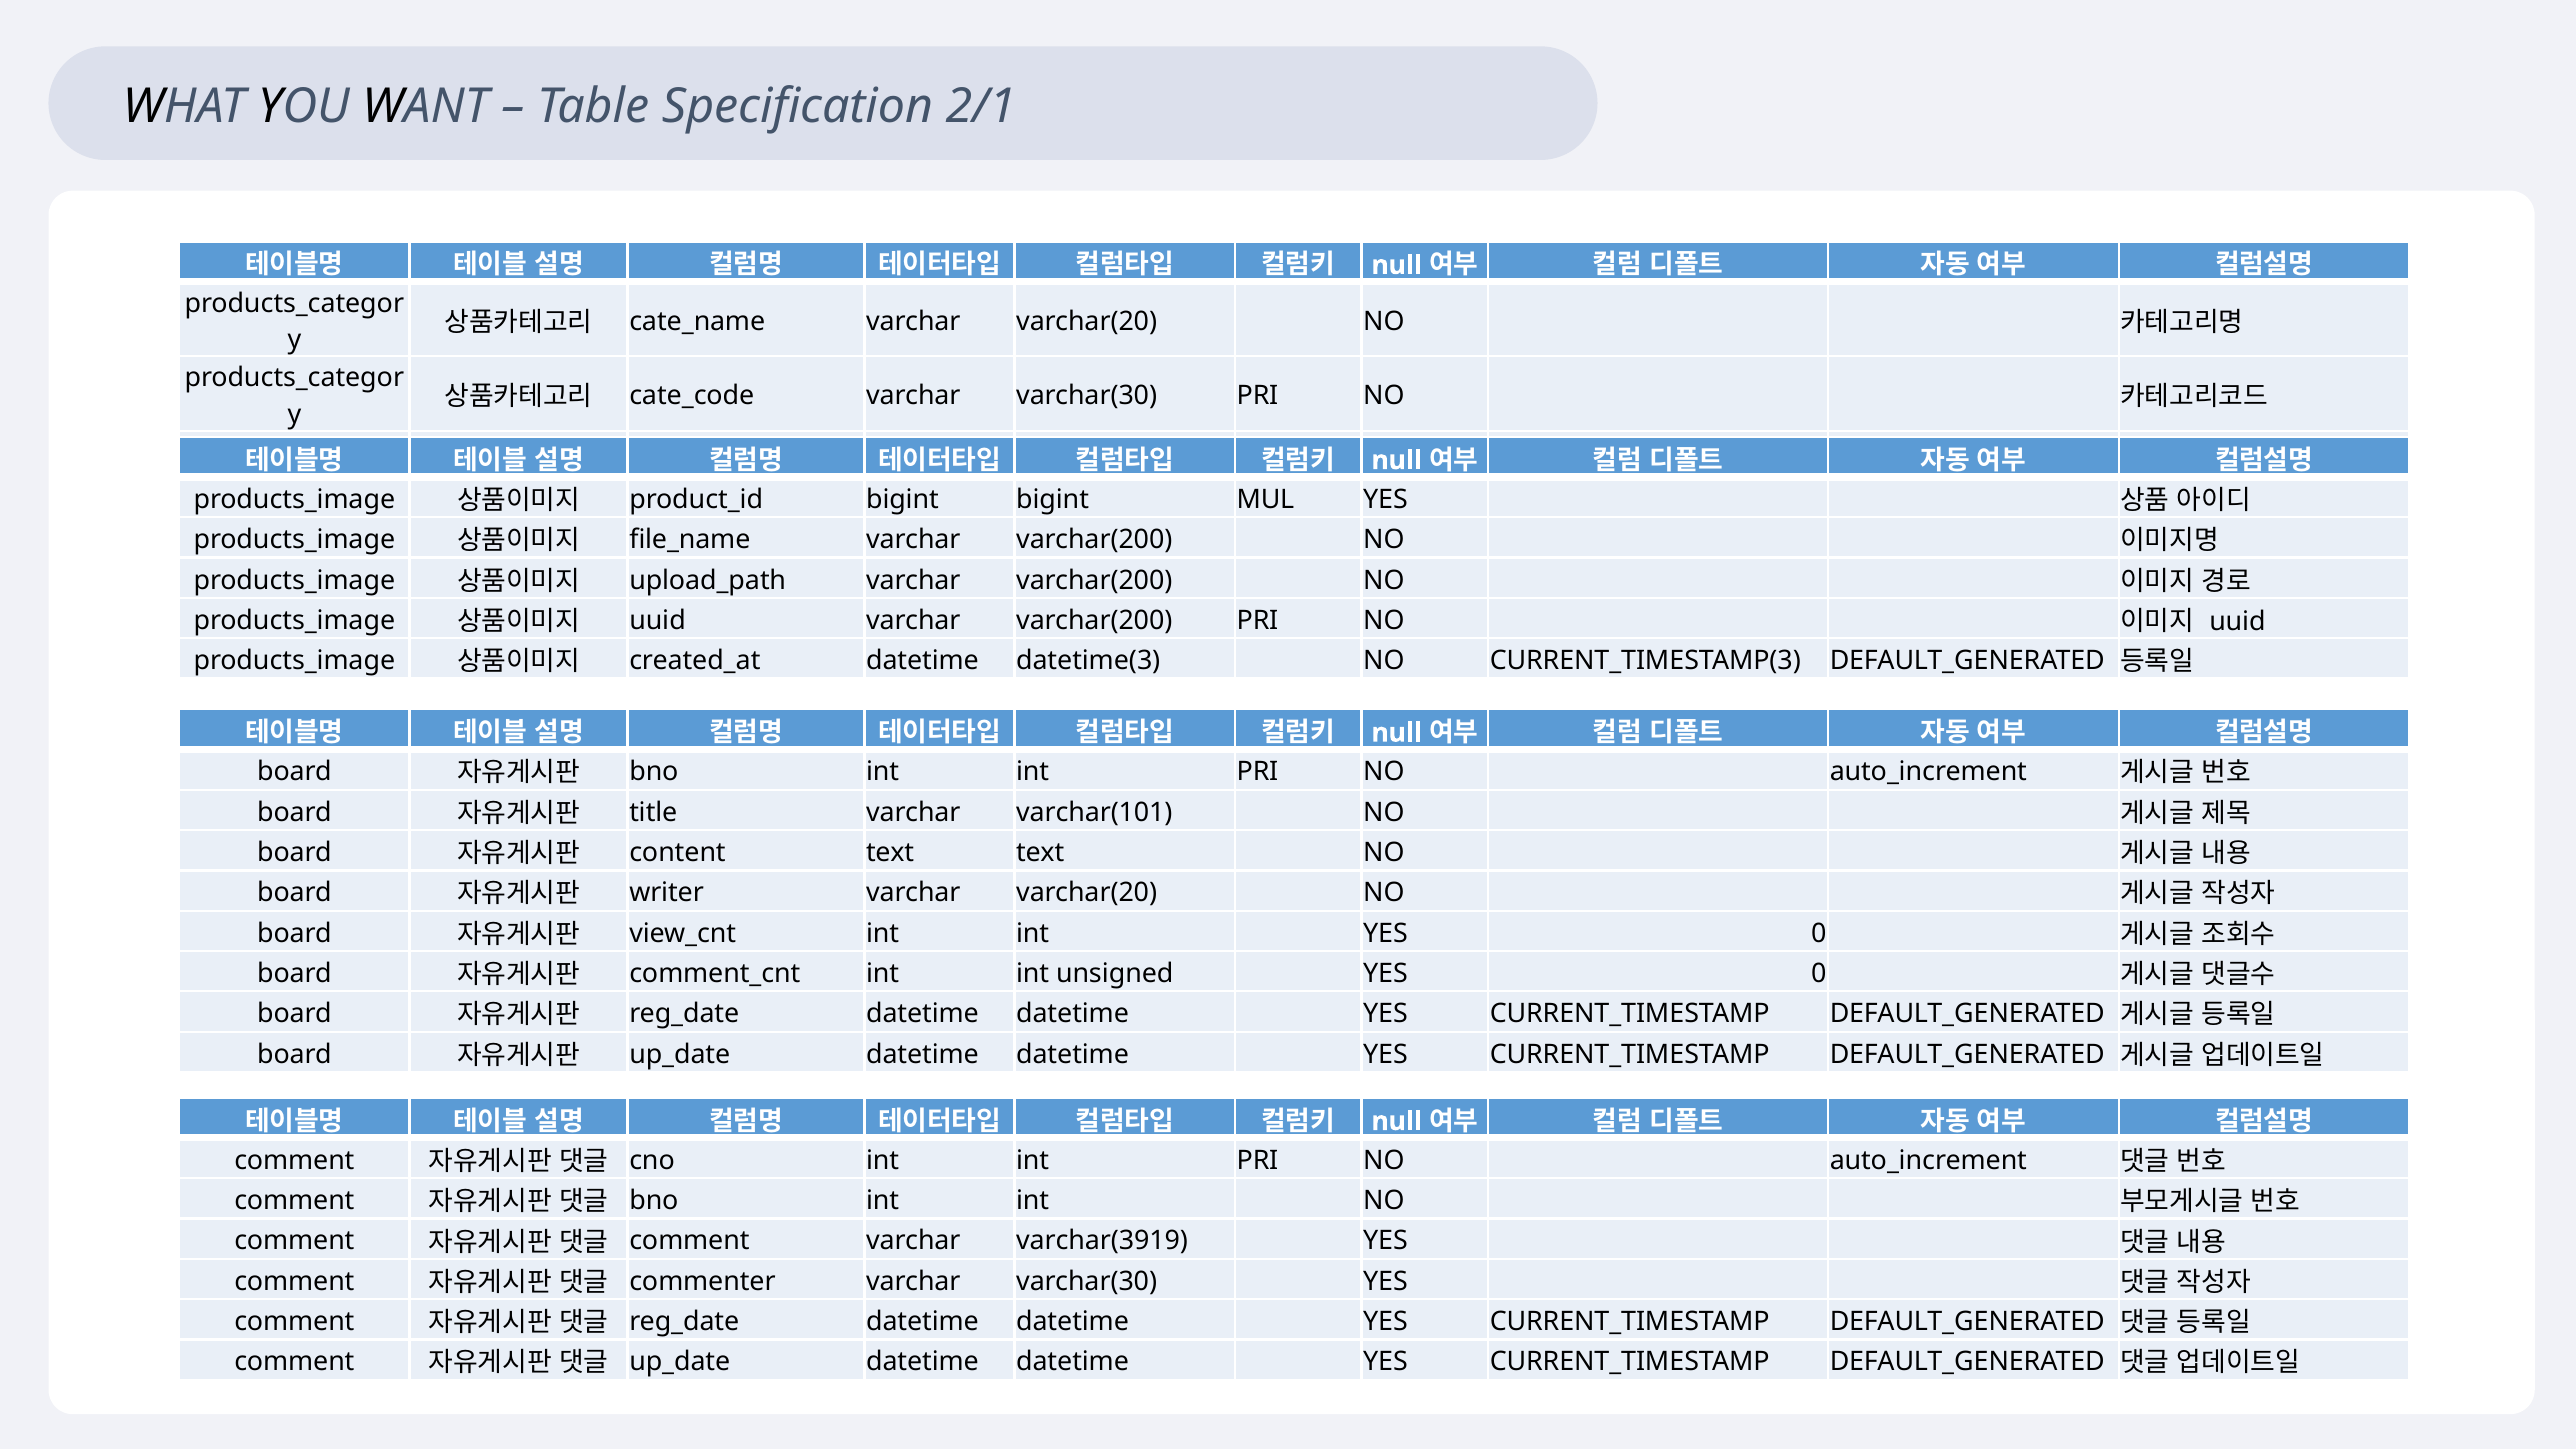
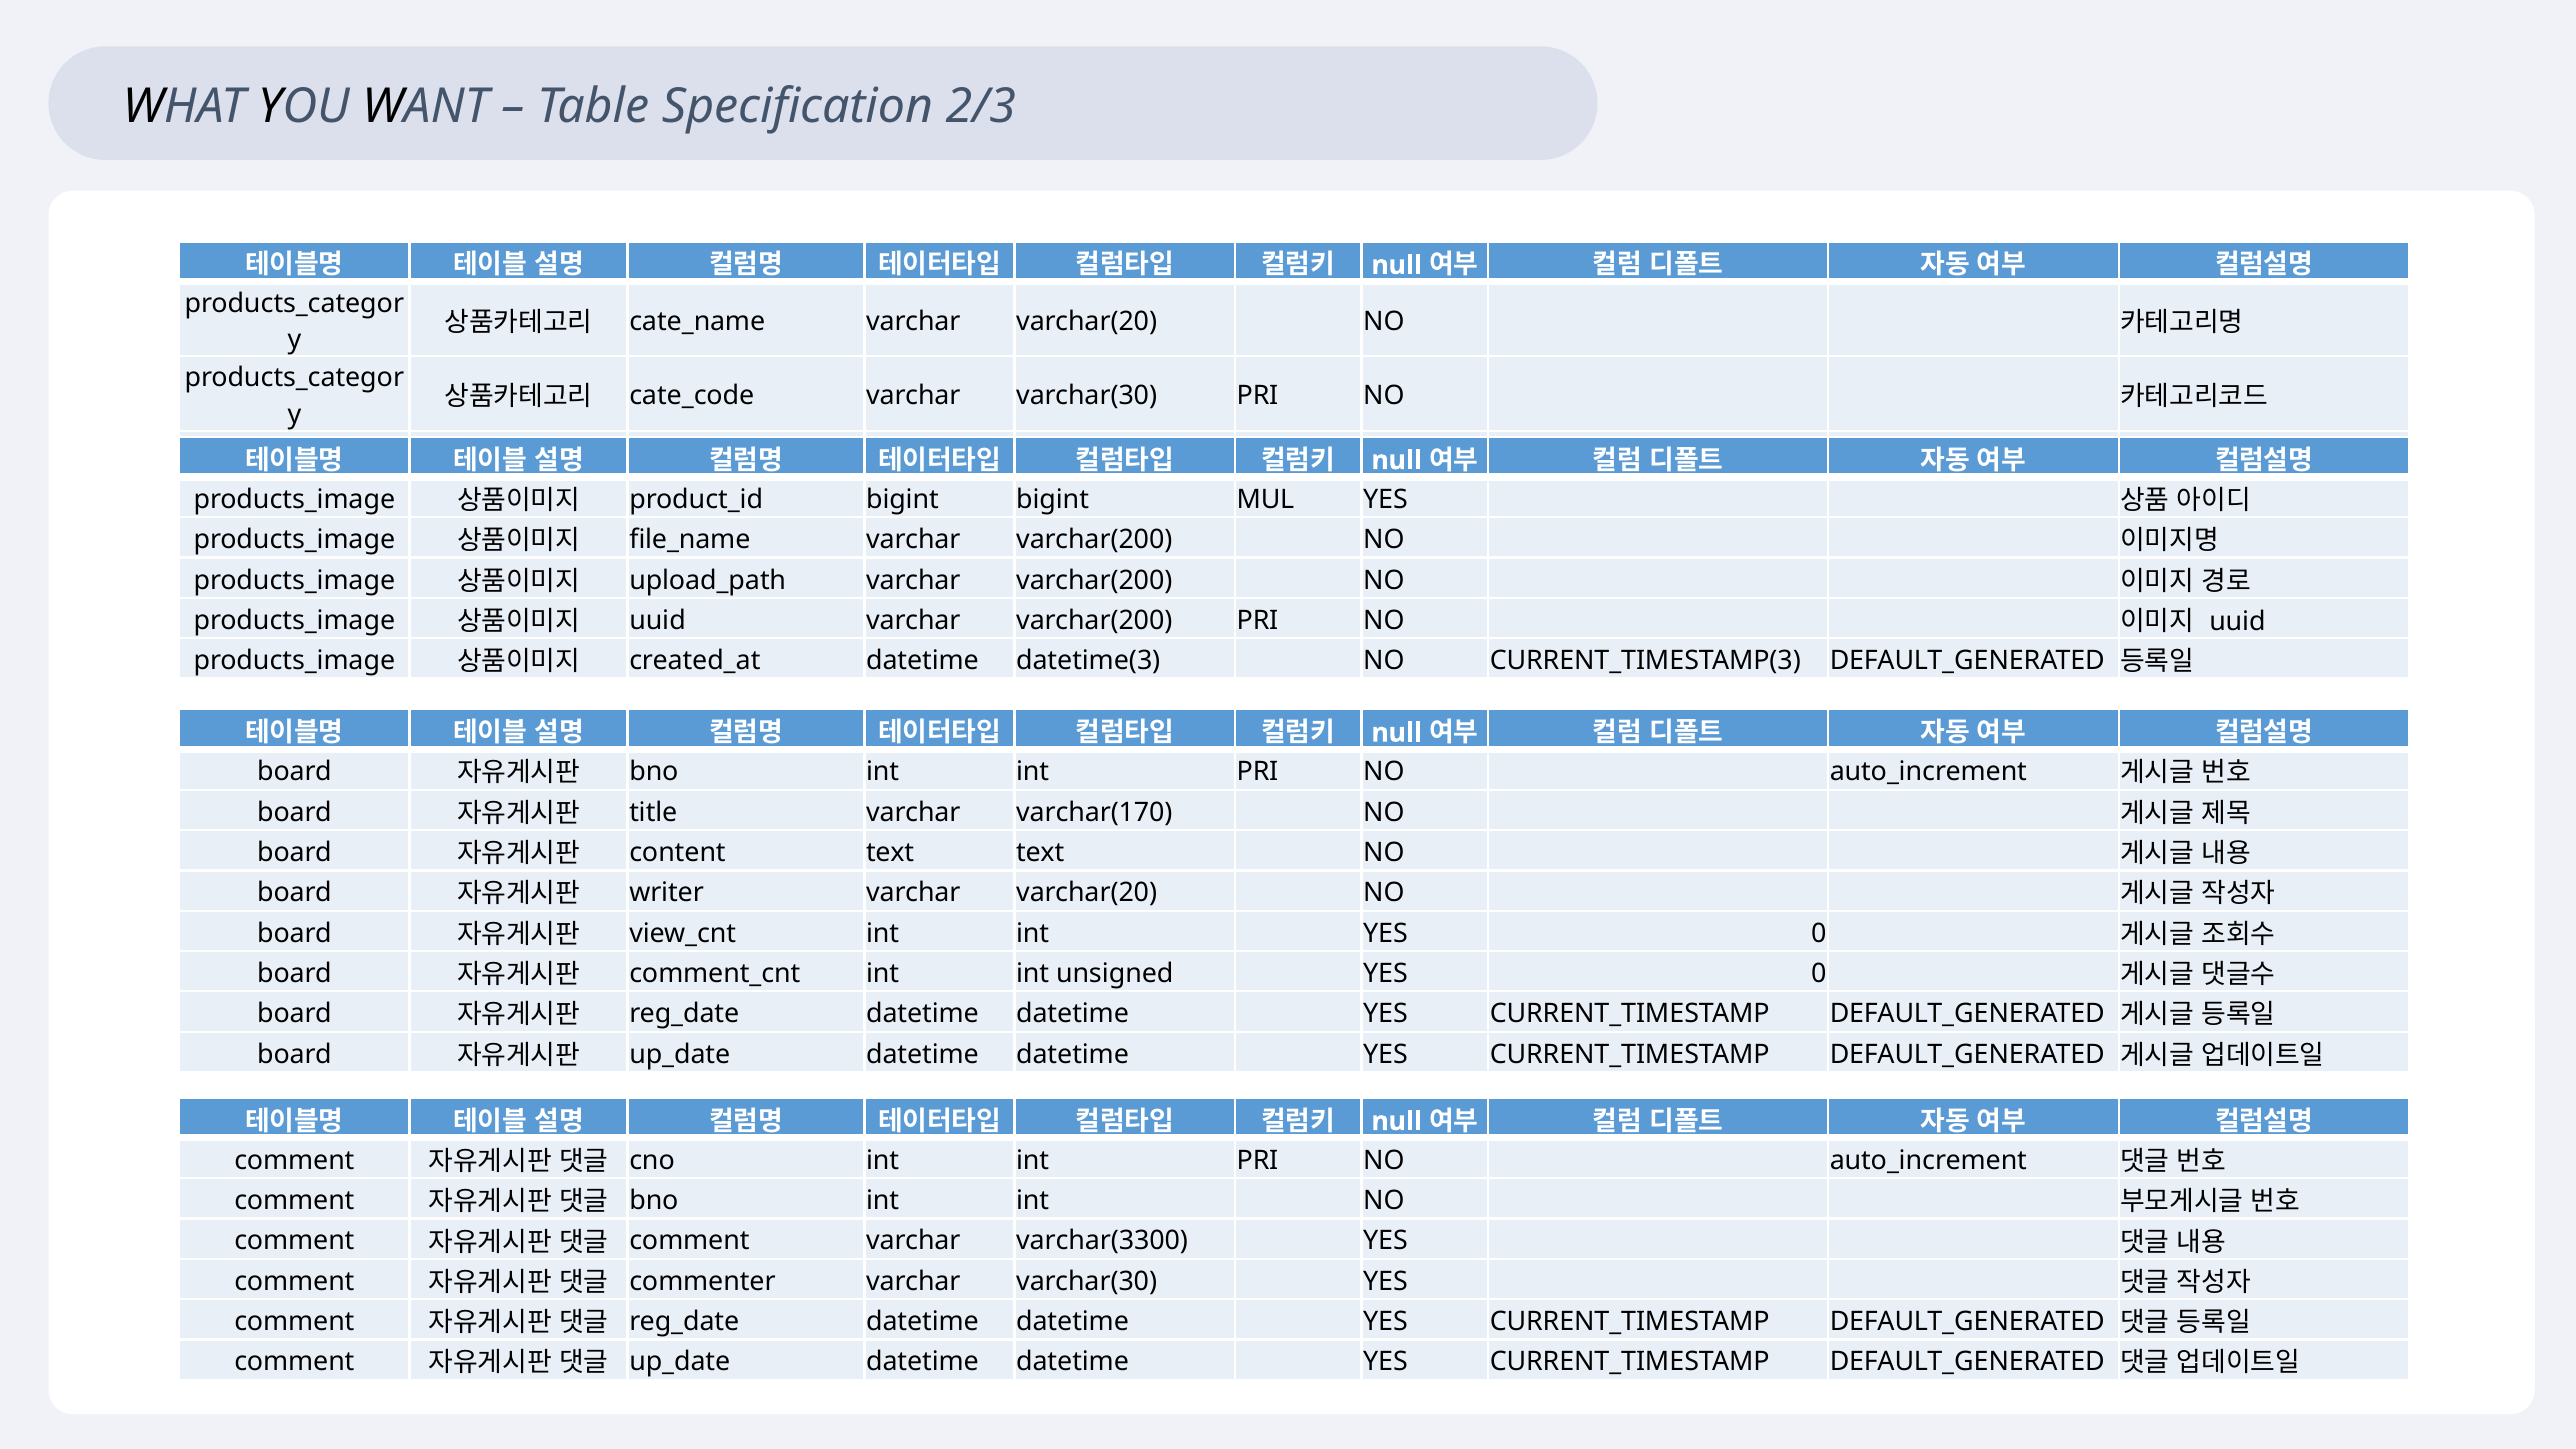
2/1: 2/1 -> 2/3 (981, 106)
varchar(101: varchar(101 -> varchar(170 (1094, 812)
varchar(3919: varchar(3919 -> varchar(3300 (1102, 1241)
